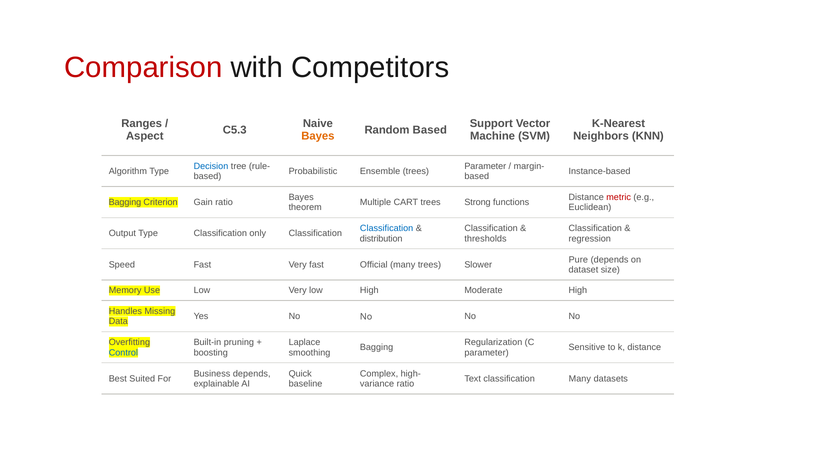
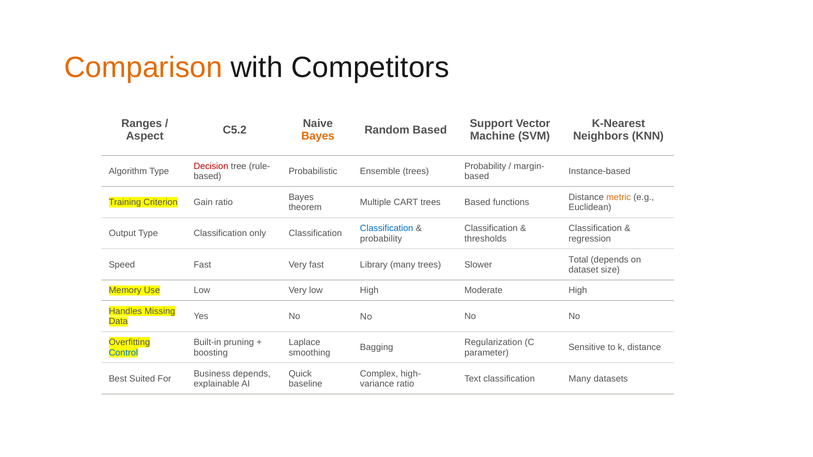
Comparison colour: red -> orange (143, 68)
C5.3: C5.3 -> C5.2 (235, 130)
Decision colour: blue -> red (211, 166)
Parameter: Parameter -> Probability (485, 166)
metric colour: red -> orange (619, 197)
Bagging: Bagging -> Training (125, 202)
trees Strong: Strong -> Based (477, 202)
distribution: distribution -> probability (381, 239)
Pure: Pure -> Total (578, 260)
Official: Official -> Library (374, 265)
